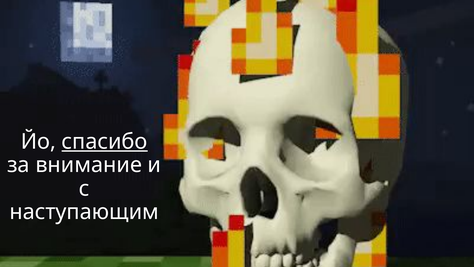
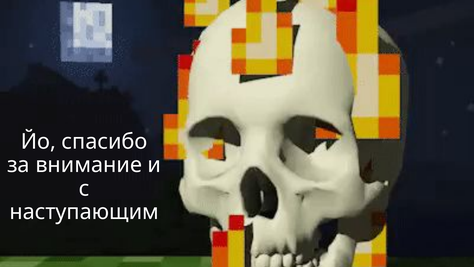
спасибо underline: present -> none (105, 141)
